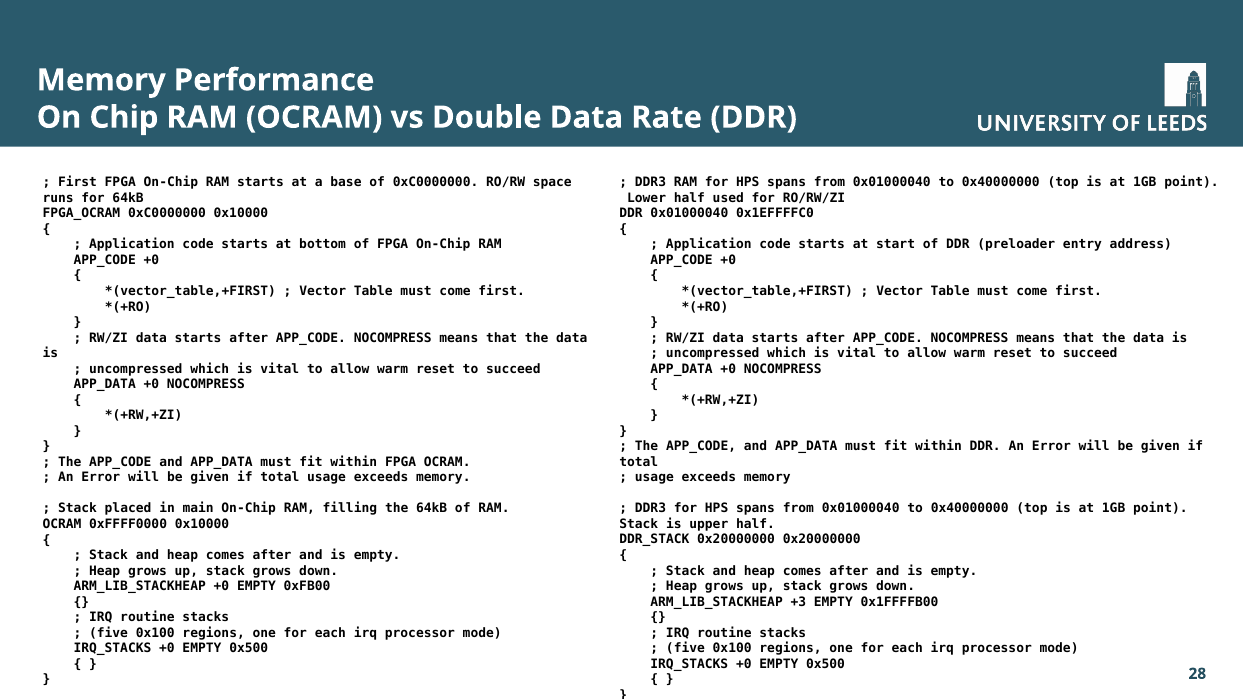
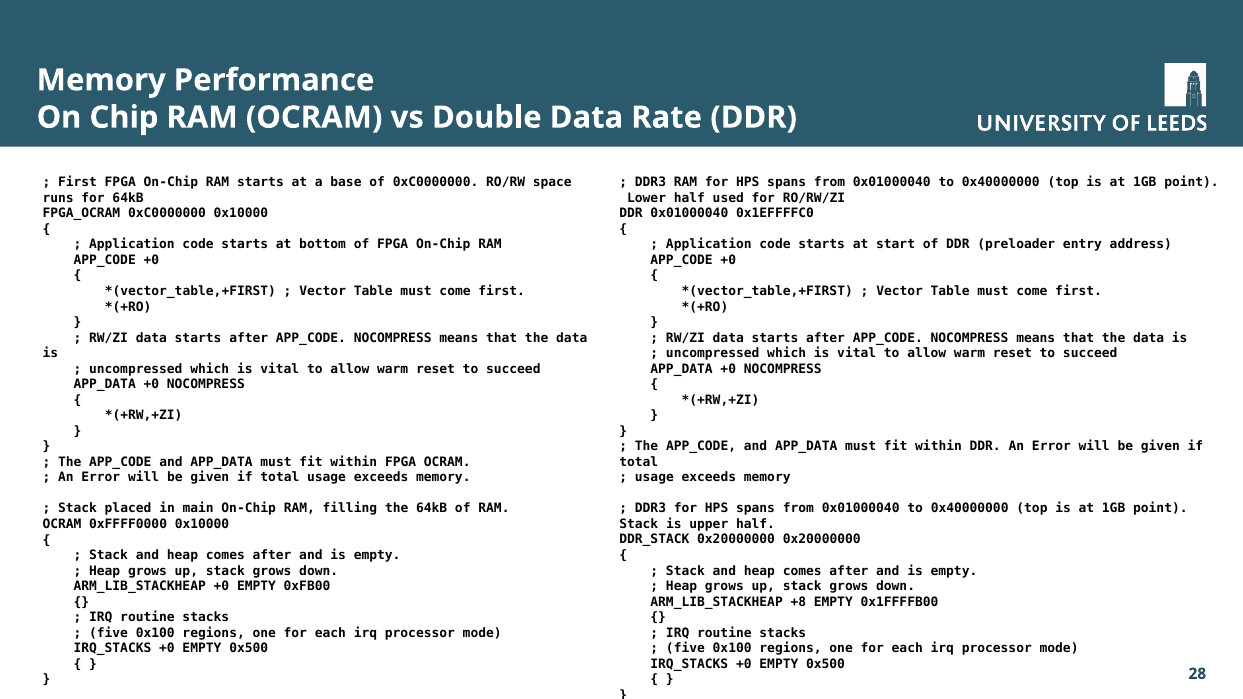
+3: +3 -> +8 (798, 602)
